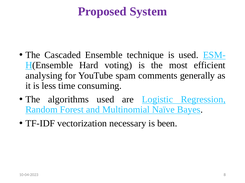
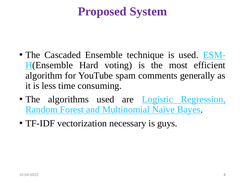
analysing: analysing -> algorithm (44, 76)
been: been -> guys (167, 124)
